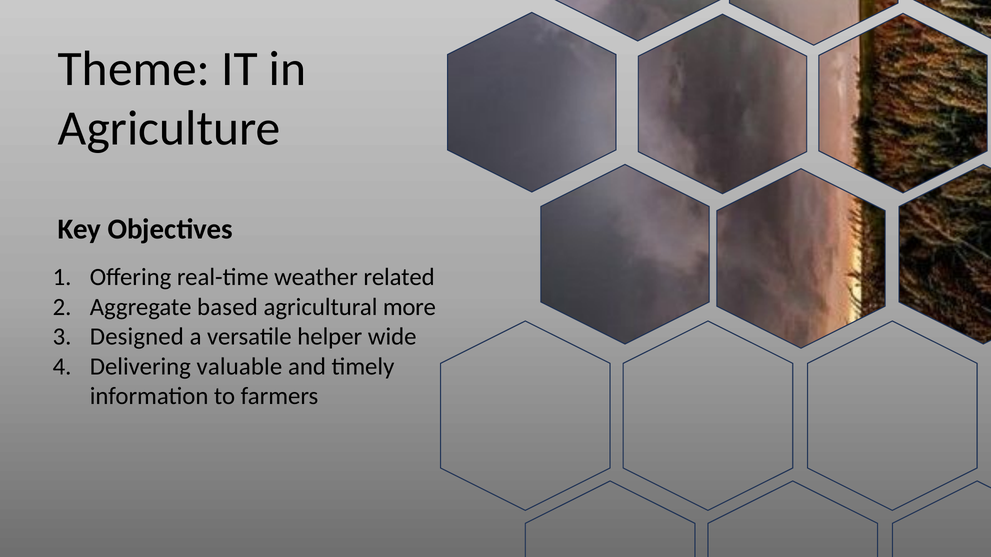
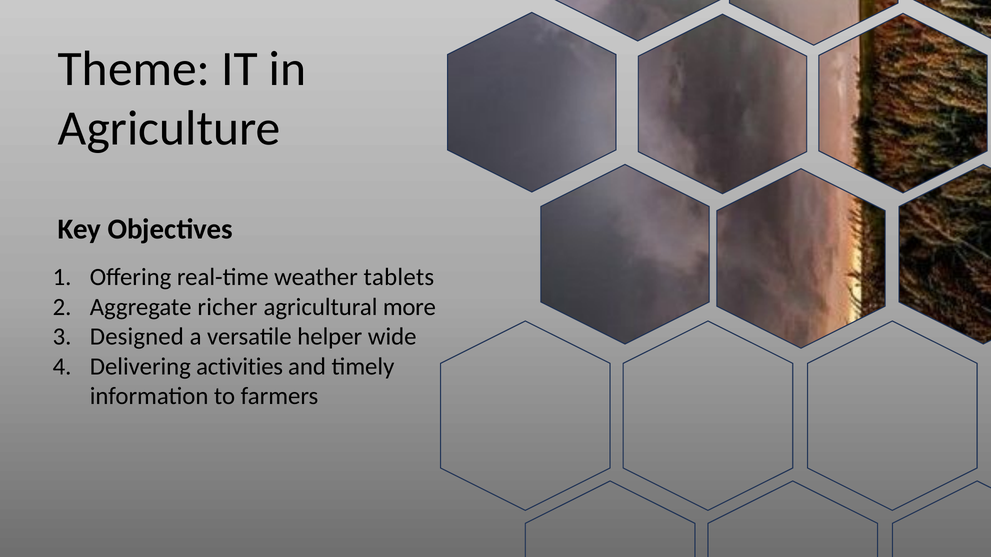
related: related -> tablets (399, 278)
based: based -> richer (227, 307)
valuable: valuable -> activities (240, 367)
